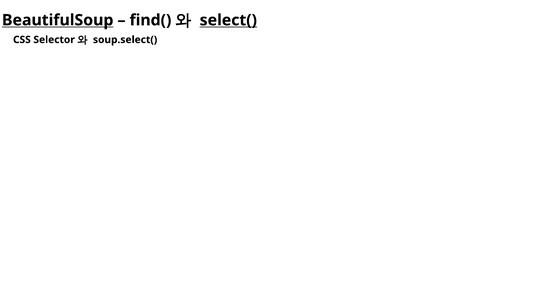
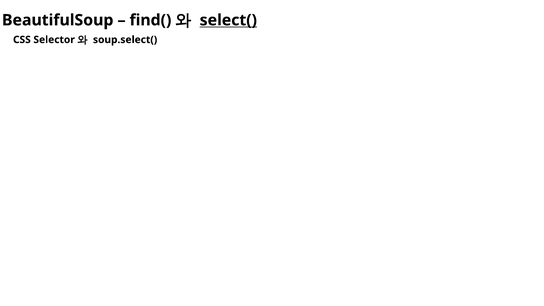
BeautifulSoup underline: present -> none (58, 20)
